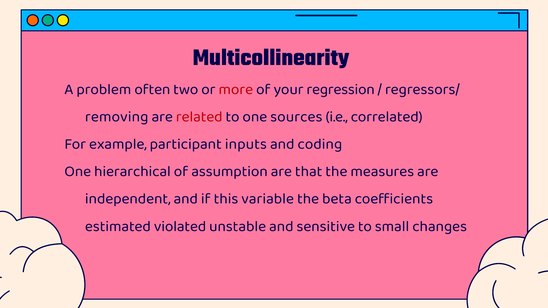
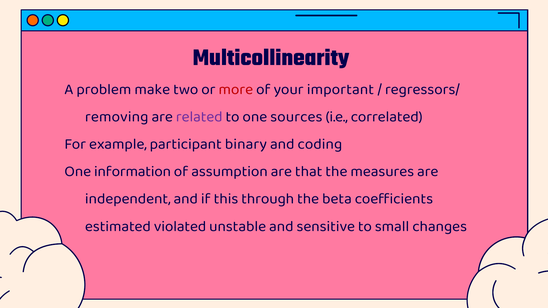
often: often -> make (152, 89)
regression: regression -> important (340, 89)
related colour: red -> purple (199, 117)
inputs: inputs -> binary (246, 144)
hierarchical: hierarchical -> information (133, 171)
variable: variable -> through (268, 199)
